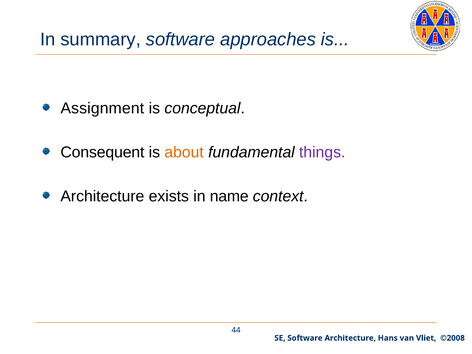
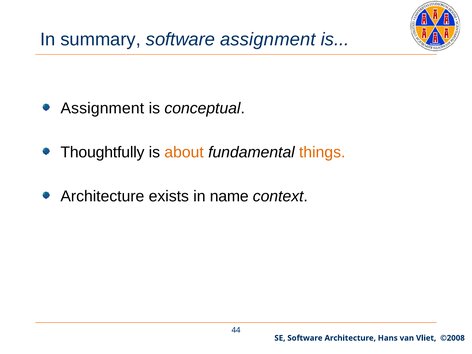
software approaches: approaches -> assignment (268, 40)
Consequent: Consequent -> Thoughtfully (102, 152)
things colour: purple -> orange (322, 152)
